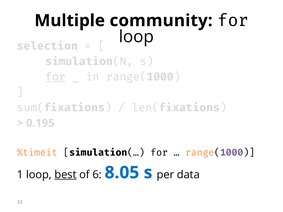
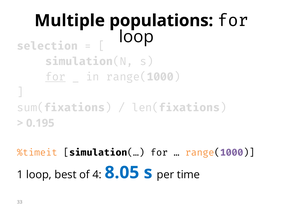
community: community -> populations (161, 21)
best underline: present -> none (66, 175)
6: 6 -> 4 (97, 175)
data: data -> time (188, 175)
